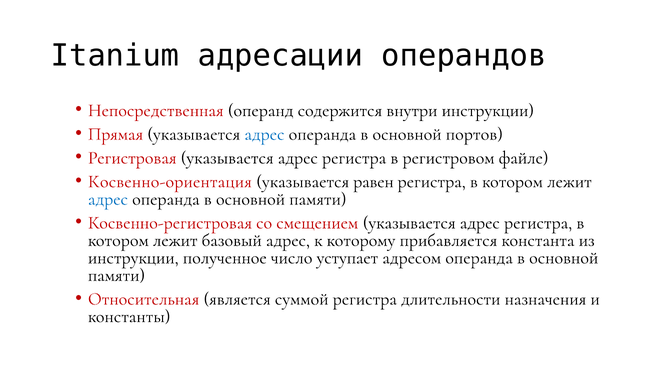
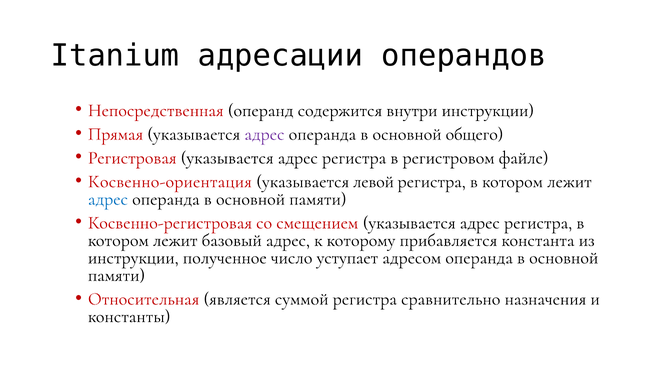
адрес colour: blue -> purple (264, 134)
портов: портов -> общего (474, 134)
равен: равен -> левой (373, 182)
длительности: длительности -> сравнительно (451, 299)
